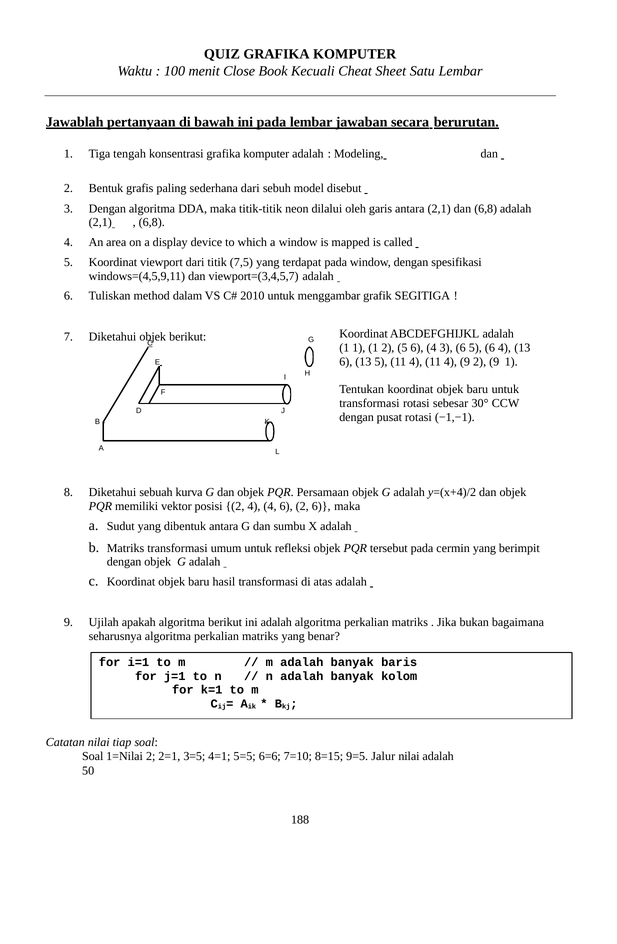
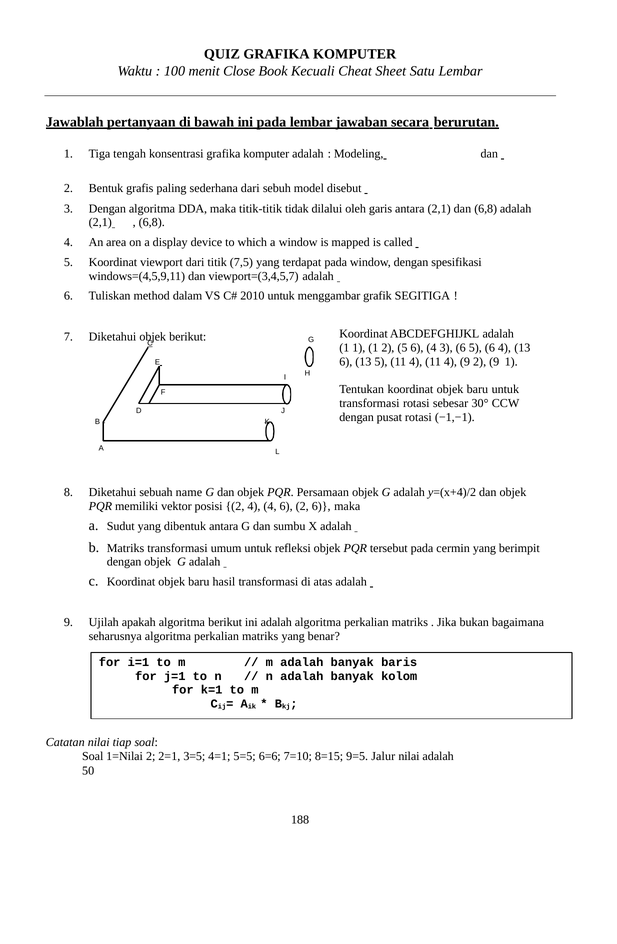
neon: neon -> tidak (297, 208)
kurva: kurva -> name (189, 492)
